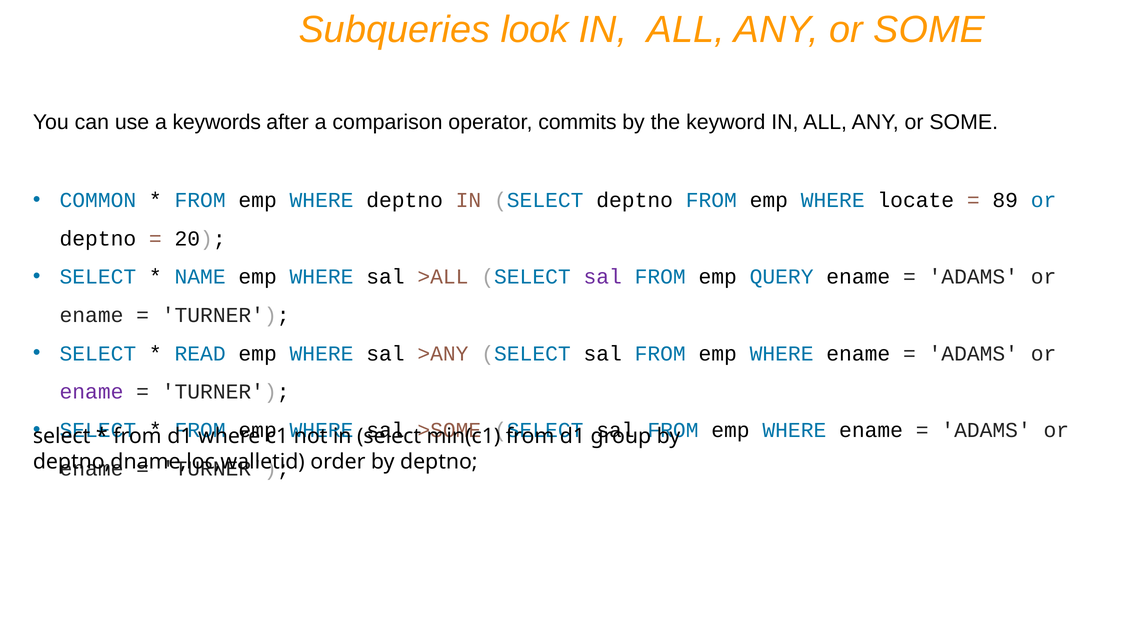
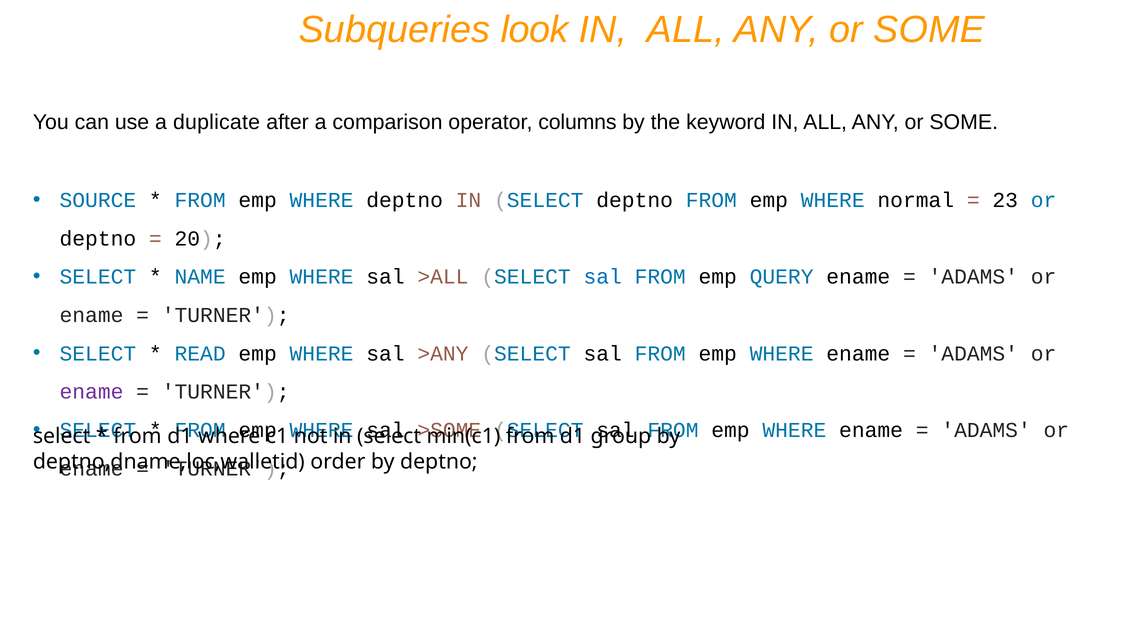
keywords: keywords -> duplicate (217, 122)
commits: commits -> columns (577, 122)
COMMON: COMMON -> SOURCE (98, 200)
locate: locate -> normal (916, 200)
89: 89 -> 23 (1005, 200)
sal colour: purple -> blue (603, 277)
